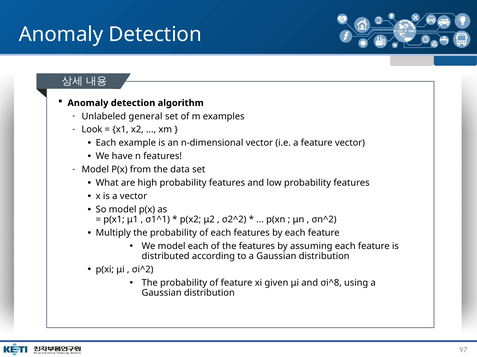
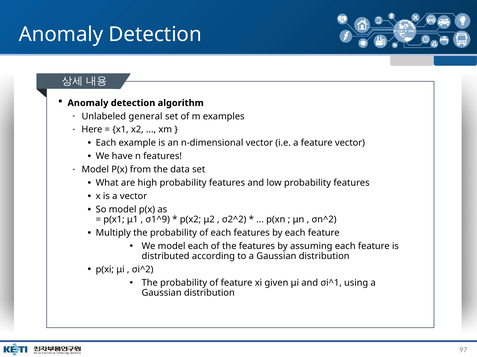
Look: Look -> Here (92, 130)
σ1^1: σ1^1 -> σ1^9 (158, 220)
σi^8: σi^8 -> σi^1 (331, 283)
